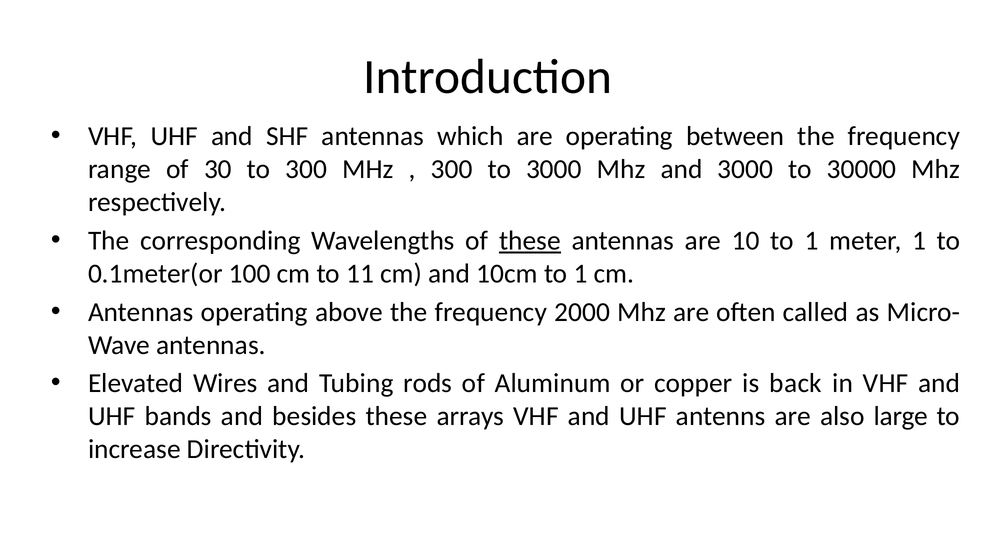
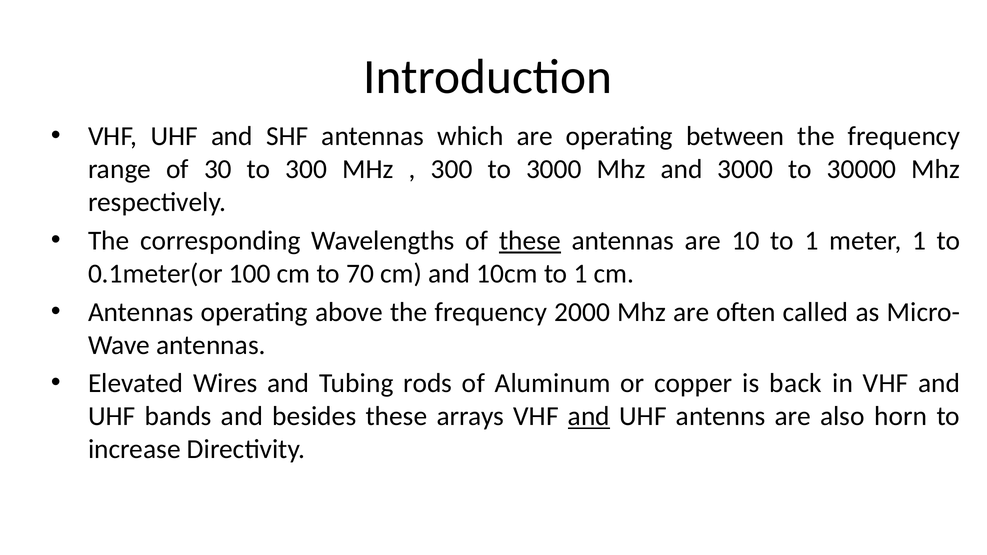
11: 11 -> 70 (360, 274)
and underline: none -> present (589, 416)
large: large -> horn (901, 416)
